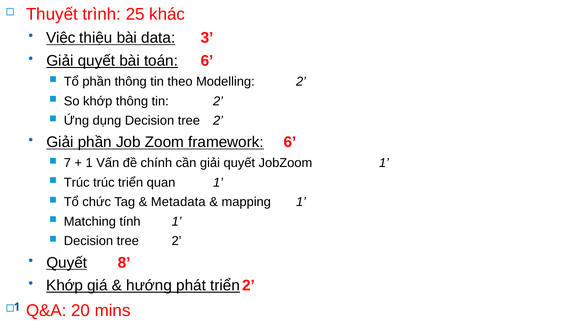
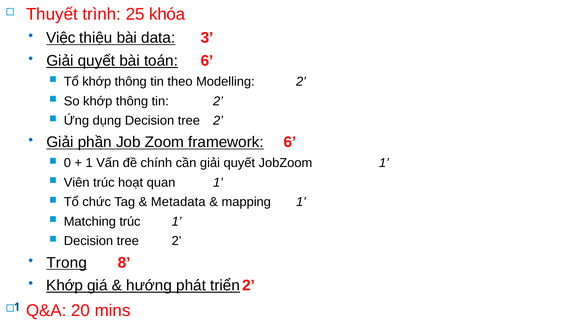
khác: khác -> khóa (167, 14)
Tổ phần: phần -> khớp (97, 82)
7: 7 -> 0 (67, 163)
Trúc: Trúc -> Viên (77, 182)
triển: triển -> hoạt (131, 182)
Matching tính: tính -> trúc (130, 221)
Quyết: Quyết -> Trong (67, 262)
